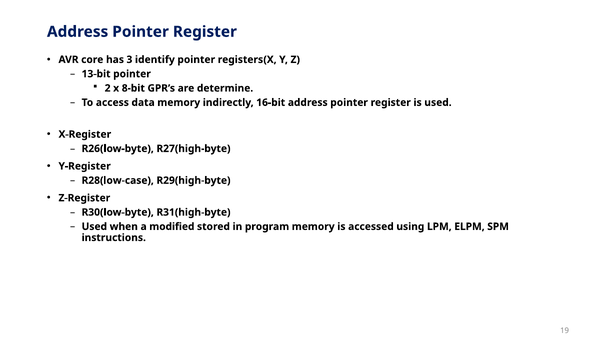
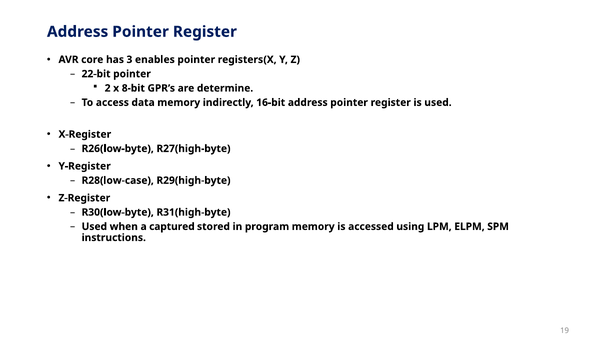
identify: identify -> enables (155, 60)
13-bit: 13-bit -> 22-bit (96, 74)
modified: modified -> captured (172, 226)
